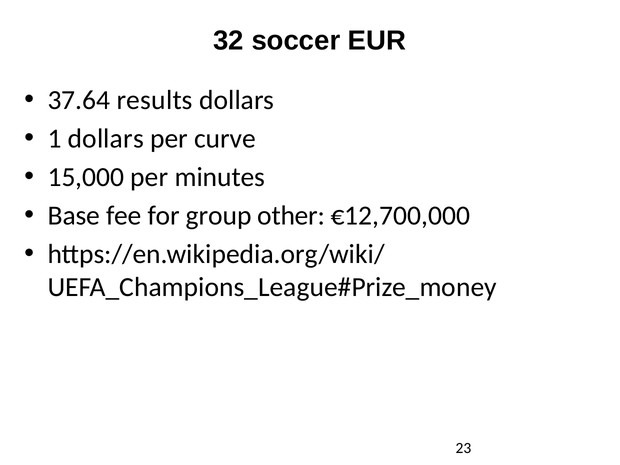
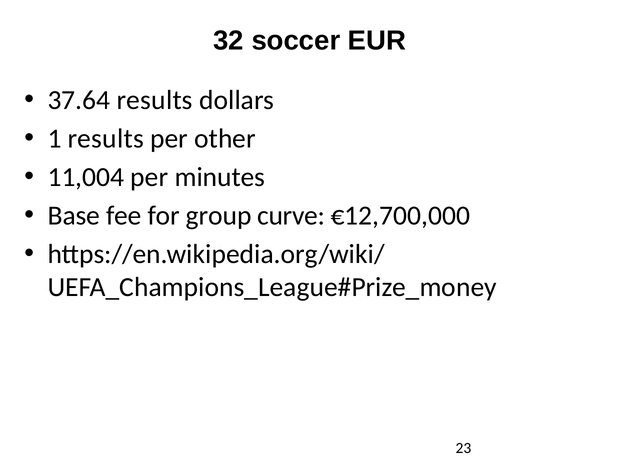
1 dollars: dollars -> results (106, 139)
curve: curve -> other (225, 139)
15,000: 15,000 -> 11,004 (86, 177)
other: other -> curve (291, 216)
